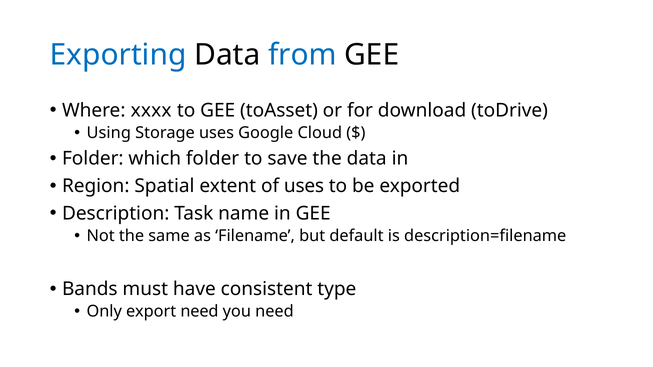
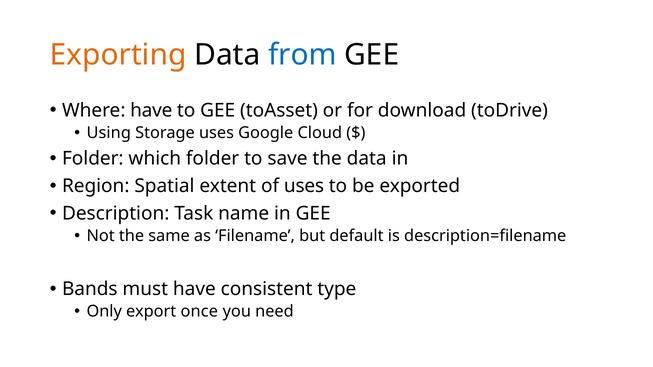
Exporting colour: blue -> orange (118, 55)
Where xxxx: xxxx -> have (151, 110)
export need: need -> once (199, 312)
